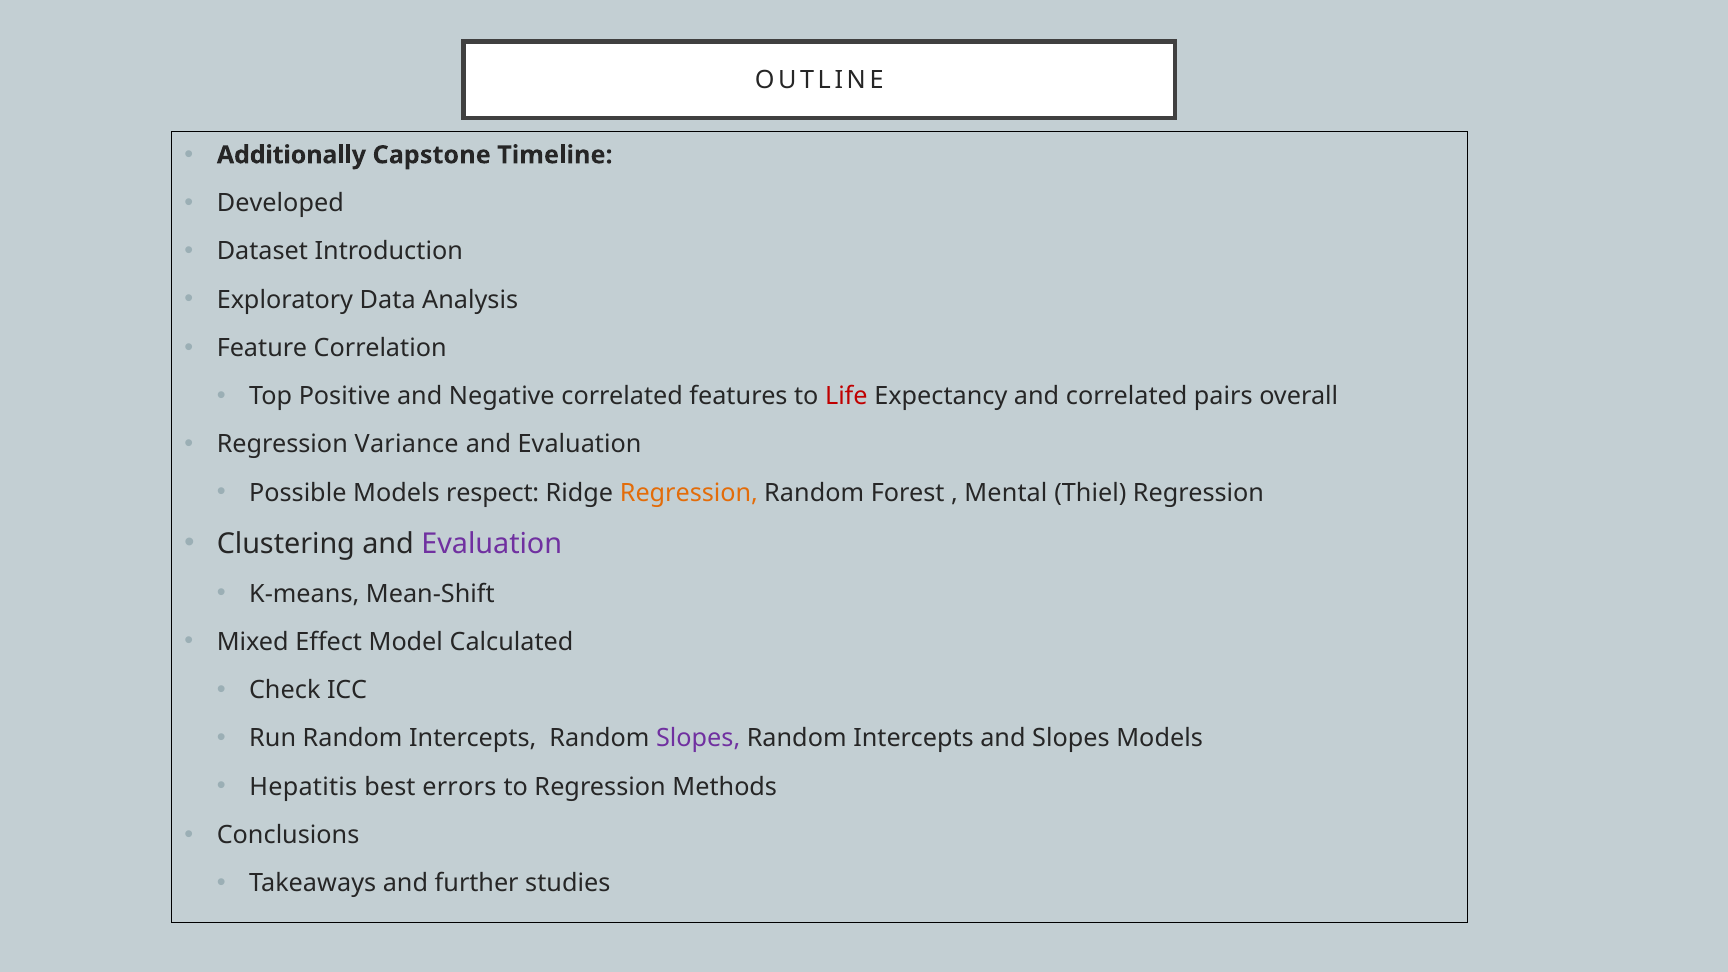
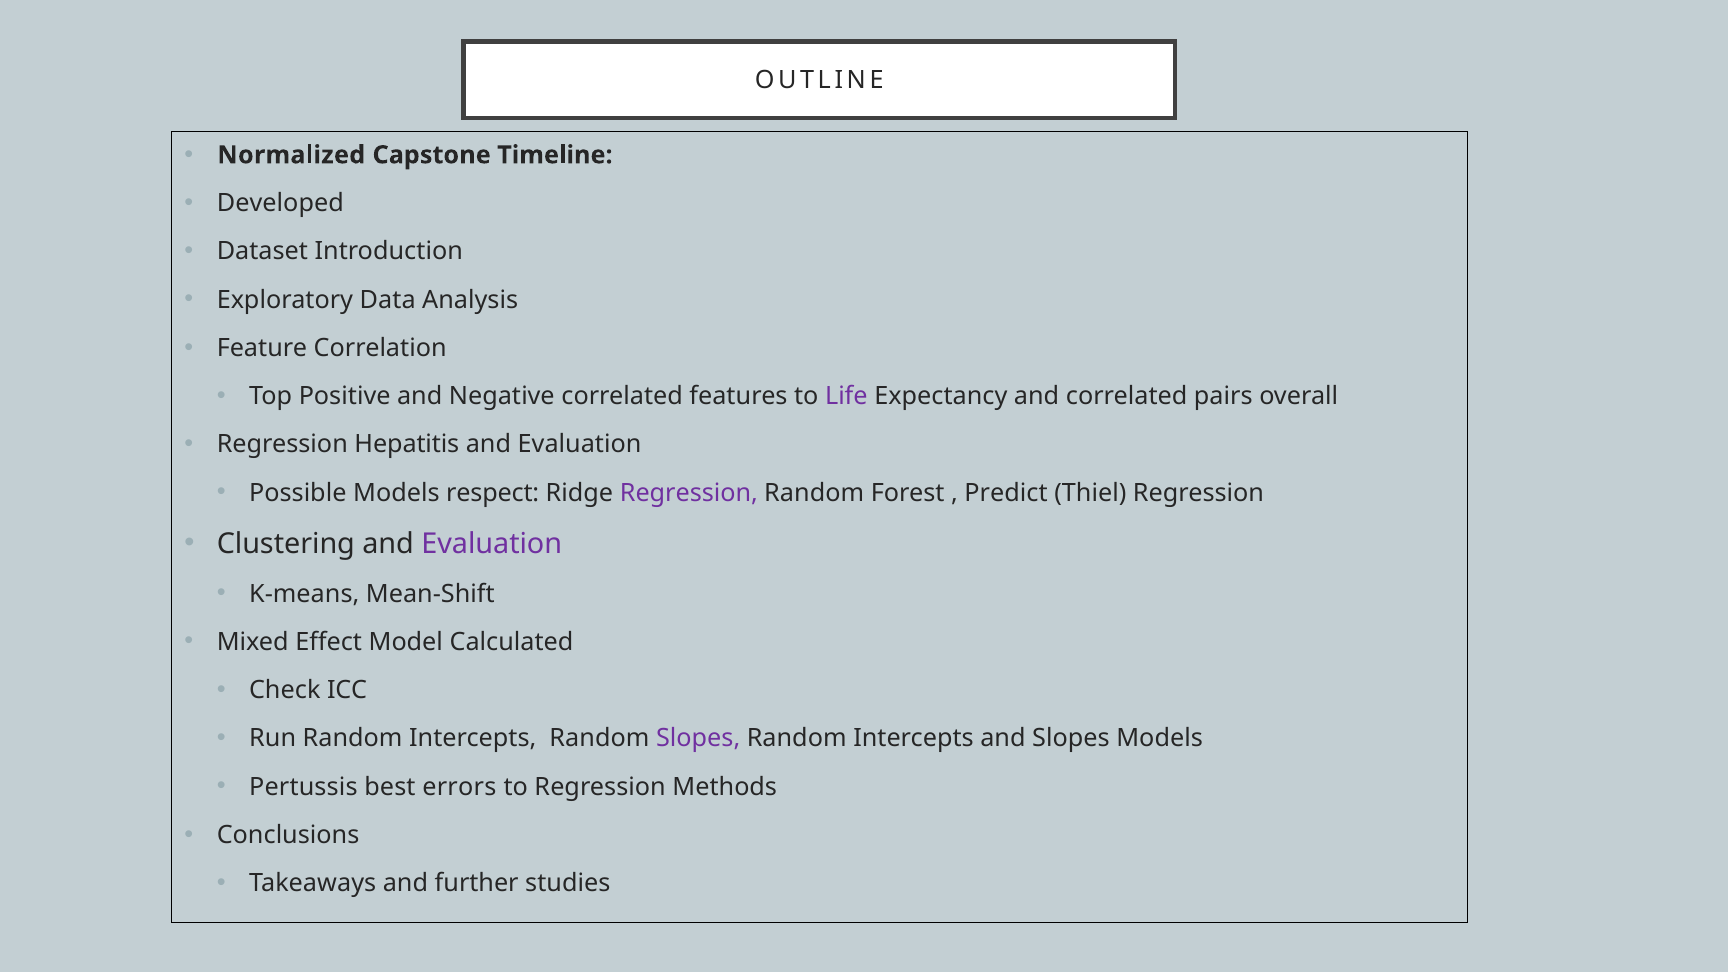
Additionally: Additionally -> Normalized (291, 155)
Life colour: red -> purple (846, 396)
Variance: Variance -> Hepatitis (407, 445)
Regression colour: orange -> purple (689, 493)
Mental: Mental -> Predict (1006, 493)
Hepatitis: Hepatitis -> Pertussis (303, 787)
